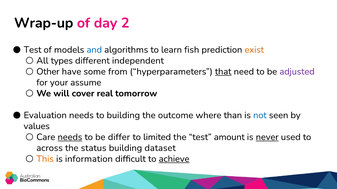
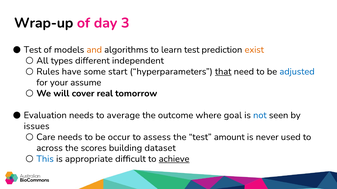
2: 2 -> 3 (125, 23)
and colour: blue -> orange (94, 50)
learn fish: fish -> test (192, 50)
Other: Other -> Rules (48, 72)
from: from -> start (118, 72)
adjusted colour: purple -> blue (297, 72)
to building: building -> average (123, 116)
than: than -> goal (233, 116)
values: values -> issues (37, 126)
needs underline: present -> none (70, 137)
differ: differ -> occur (119, 137)
limited: limited -> assess (157, 137)
never underline: present -> none (267, 137)
status: status -> scores (94, 148)
This colour: orange -> blue (45, 159)
information: information -> appropriate (89, 159)
